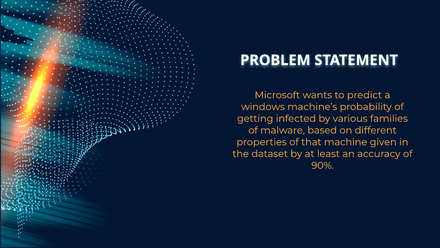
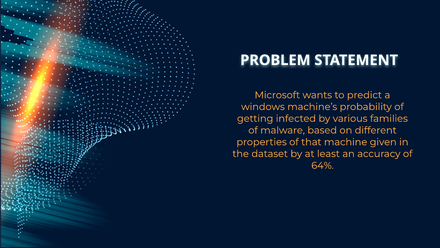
90%: 90% -> 64% (323, 165)
